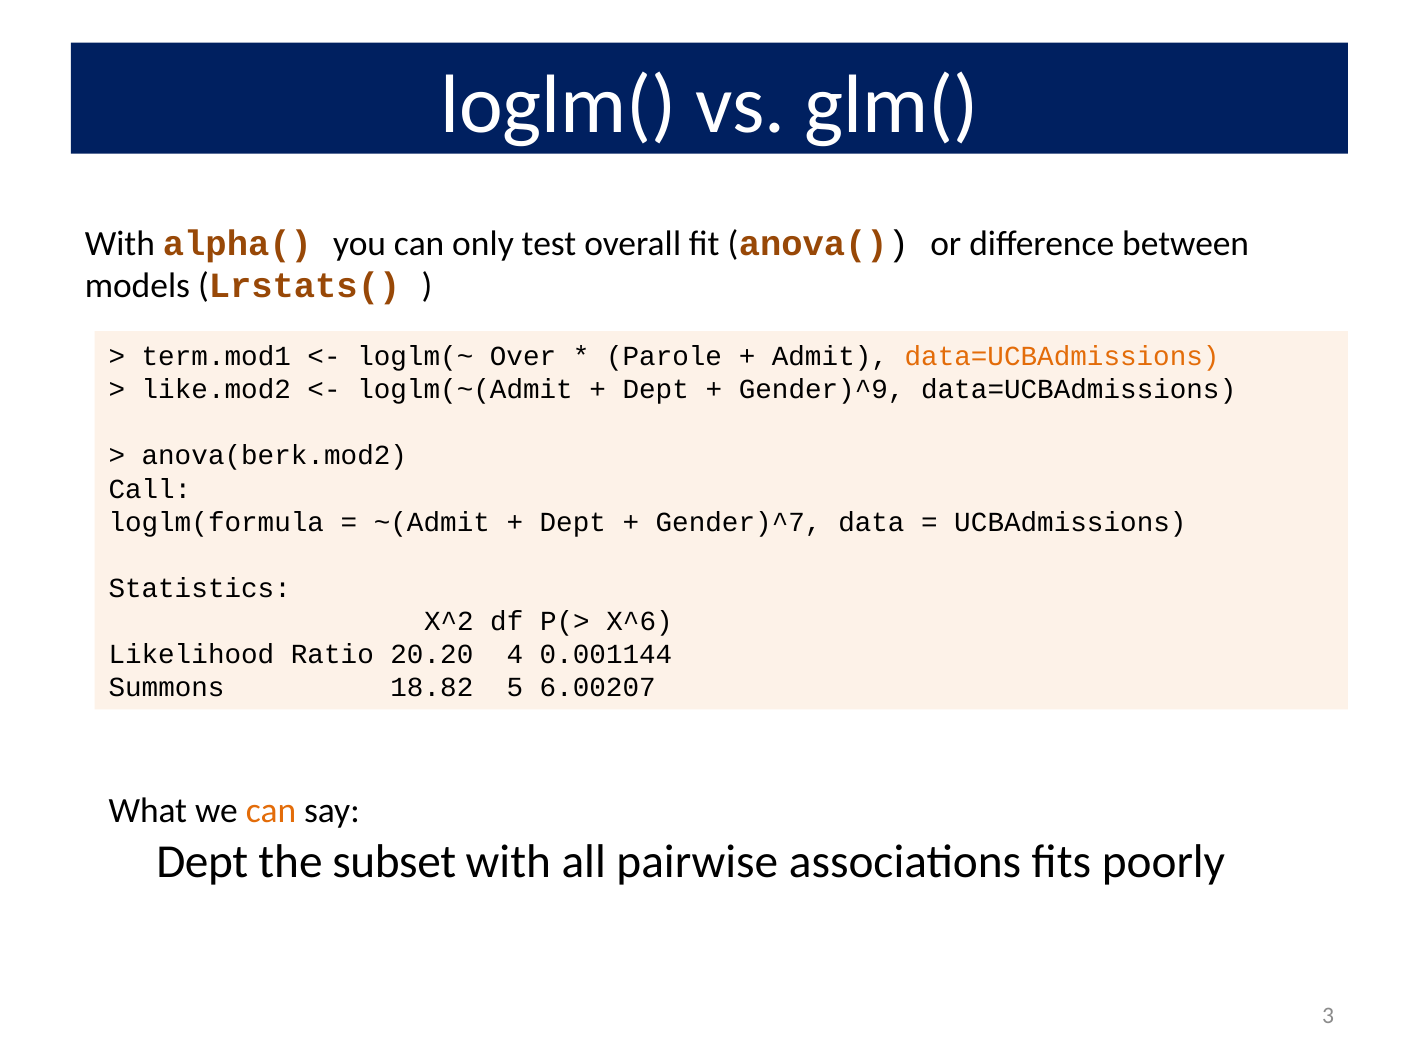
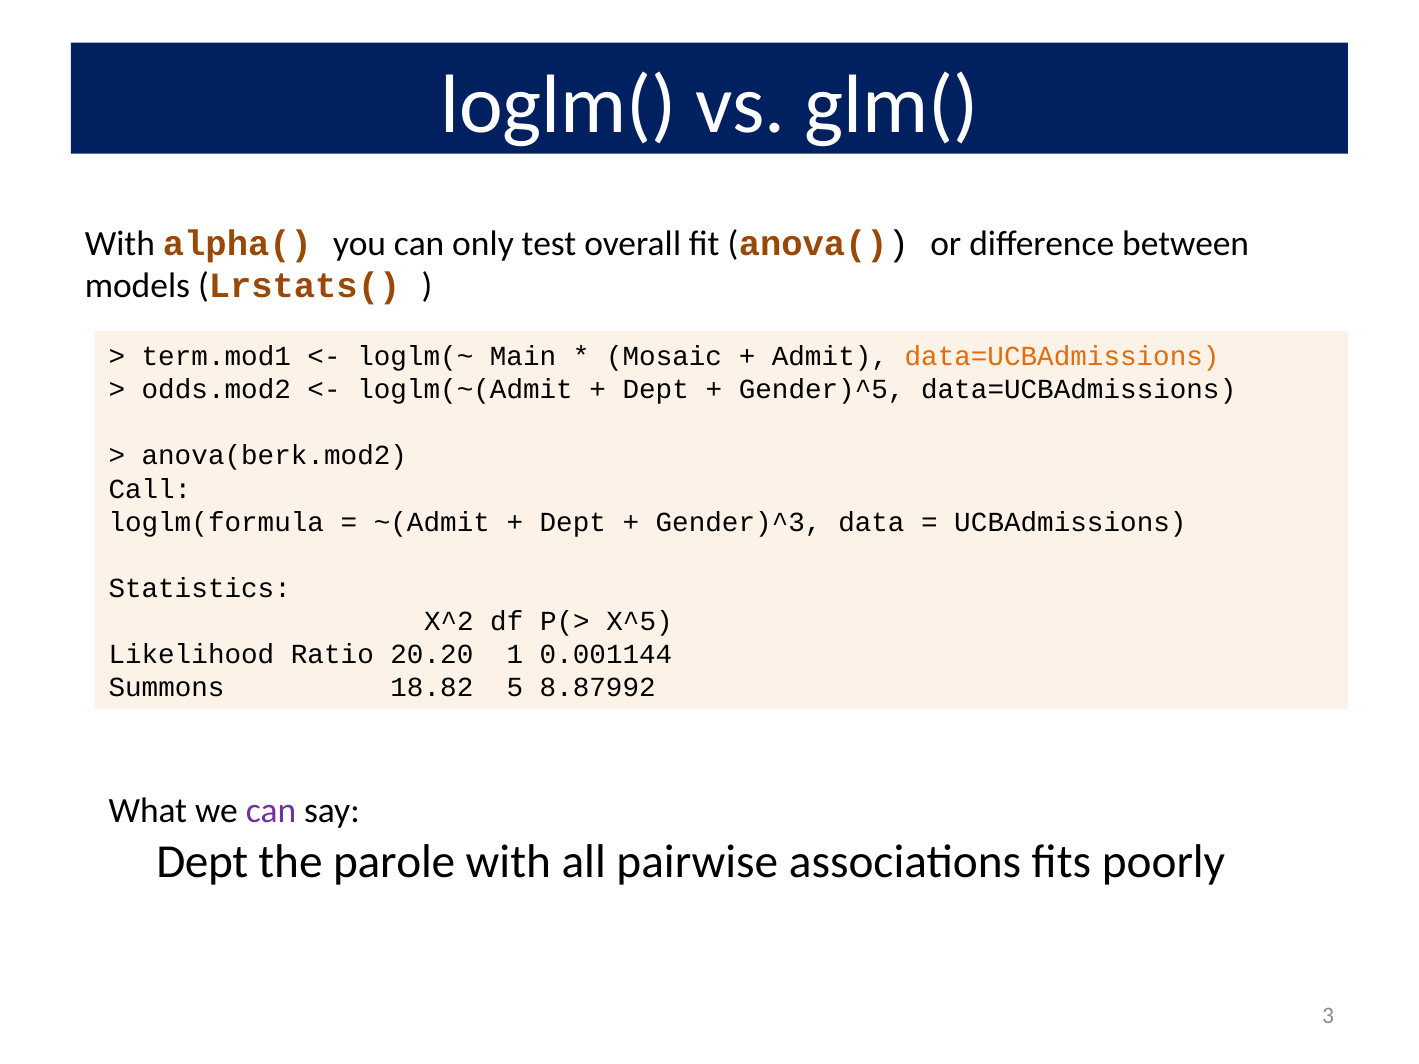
Over: Over -> Main (523, 357)
Parole: Parole -> Mosaic (664, 357)
like.mod2: like.mod2 -> odds.mod2 (216, 390)
Gender)^9: Gender)^9 -> Gender)^5 (822, 390)
Gender)^7: Gender)^7 -> Gender)^3 (739, 522)
X^6: X^6 -> X^5 (640, 622)
4: 4 -> 1 (515, 655)
6.00207: 6.00207 -> 8.87992 (598, 688)
can colour: orange -> purple (271, 811)
subset: subset -> parole (394, 862)
